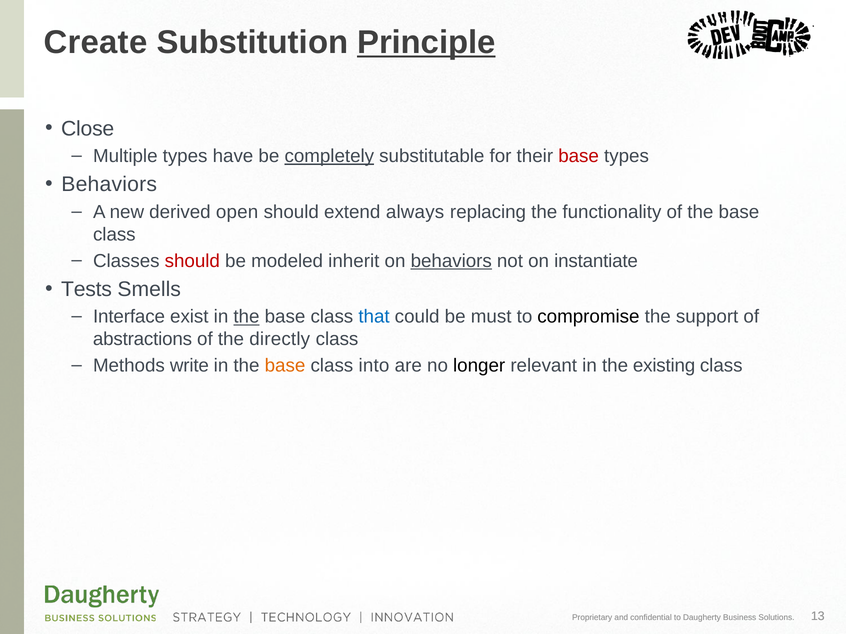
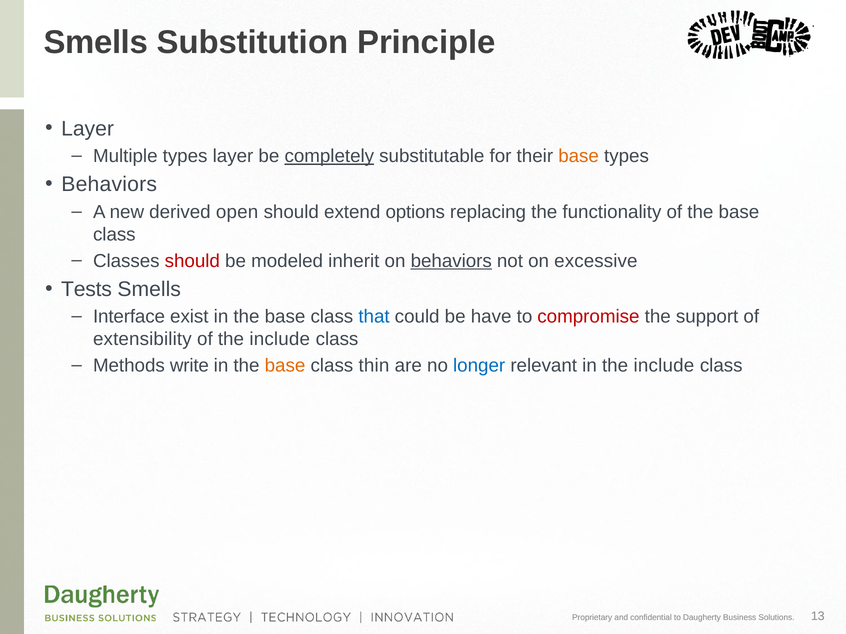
Create: Create -> Smells (96, 42)
Principle underline: present -> none (426, 42)
Close: Close -> Layer (88, 129)
types have: have -> layer (233, 156)
base colour: red -> orange (579, 156)
always: always -> options (415, 212)
instantiate: instantiate -> excessive (596, 261)
the underline: present -> none (246, 317)
must: must -> have (491, 317)
compromise colour: black -> red (588, 317)
abstractions: abstractions -> extensibility (142, 340)
of the directly: directly -> include (280, 340)
into: into -> thin (374, 366)
longer colour: black -> blue (479, 366)
in the existing: existing -> include (664, 366)
